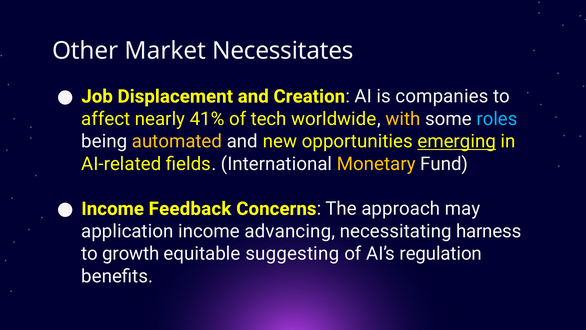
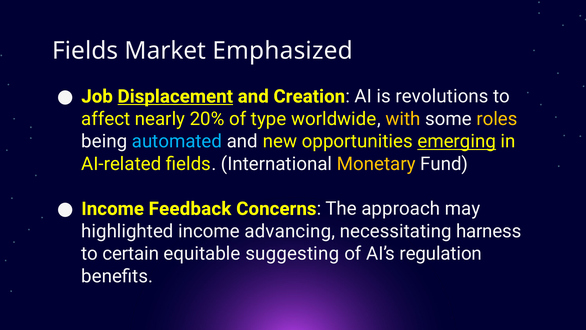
Other: Other -> Fields (85, 51)
Necessitates: Necessitates -> Emphasized (283, 51)
Displacement underline: none -> present (175, 96)
companies: companies -> revolutions (442, 96)
41%: 41% -> 20% (207, 119)
tech: tech -> type (269, 119)
roles colour: light blue -> yellow (497, 119)
automated colour: yellow -> light blue (177, 141)
application: application -> highlighted (127, 231)
growth: growth -> certain (131, 253)
